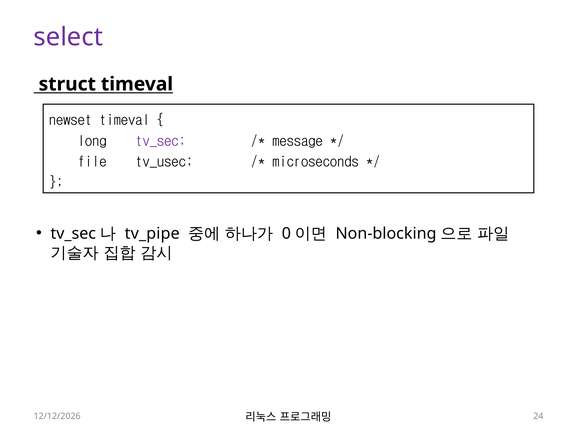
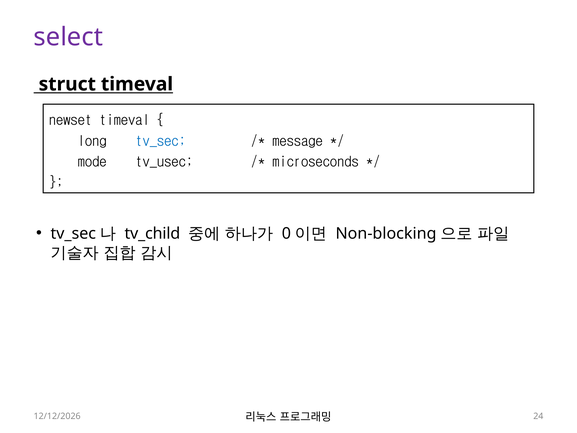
tv_sec colour: purple -> blue (161, 141)
file: file -> mode (92, 162)
tv_pipe: tv_pipe -> tv_child (152, 233)
